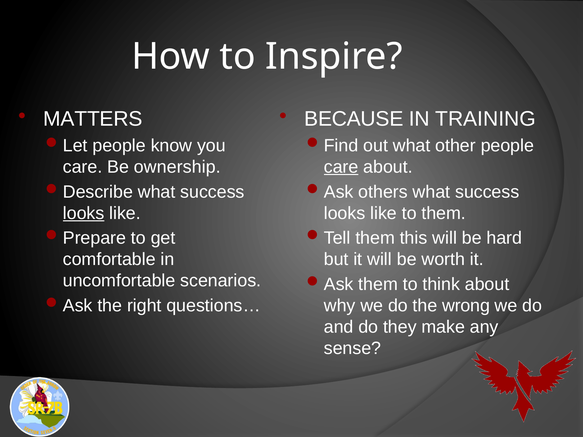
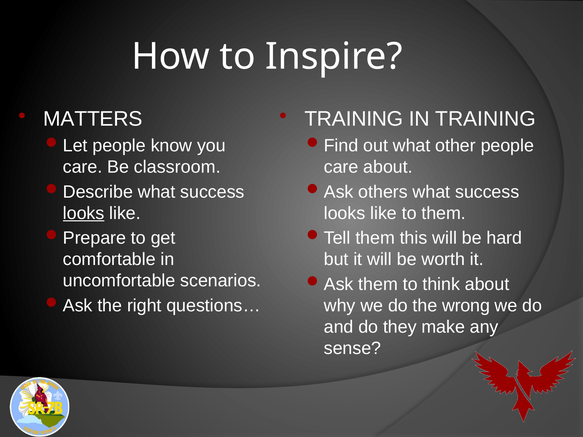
BECAUSE: BECAUSE -> TRAINING (354, 119)
ownership: ownership -> classroom (177, 167)
care underline: present -> none (341, 167)
